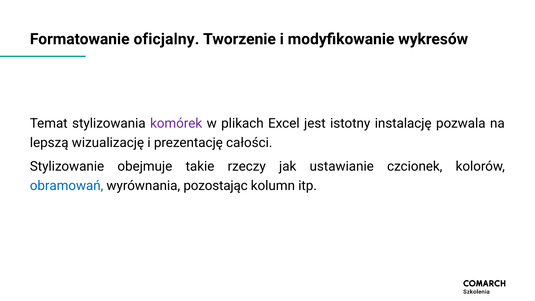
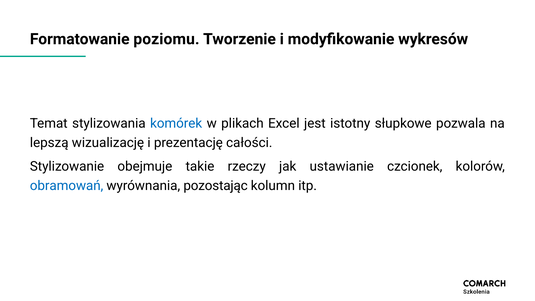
oficjalny: oficjalny -> poziomu (166, 39)
komórek colour: purple -> blue (176, 124)
instalację: instalację -> słupkowe (403, 124)
